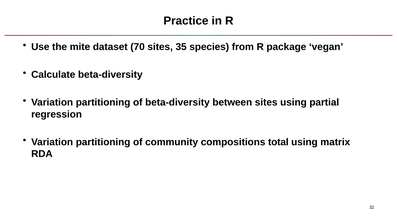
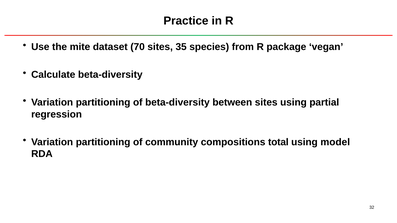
matrix: matrix -> model (335, 142)
